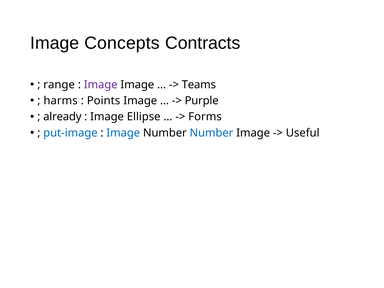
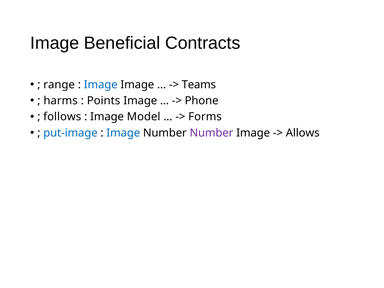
Concepts: Concepts -> Beneficial (122, 43)
Image colour: purple -> blue (101, 85)
Purple: Purple -> Phone (202, 101)
already: already -> follows (62, 117)
Ellipse: Ellipse -> Model (144, 117)
Number colour: blue -> purple (211, 133)
Useful: Useful -> Allows (303, 133)
